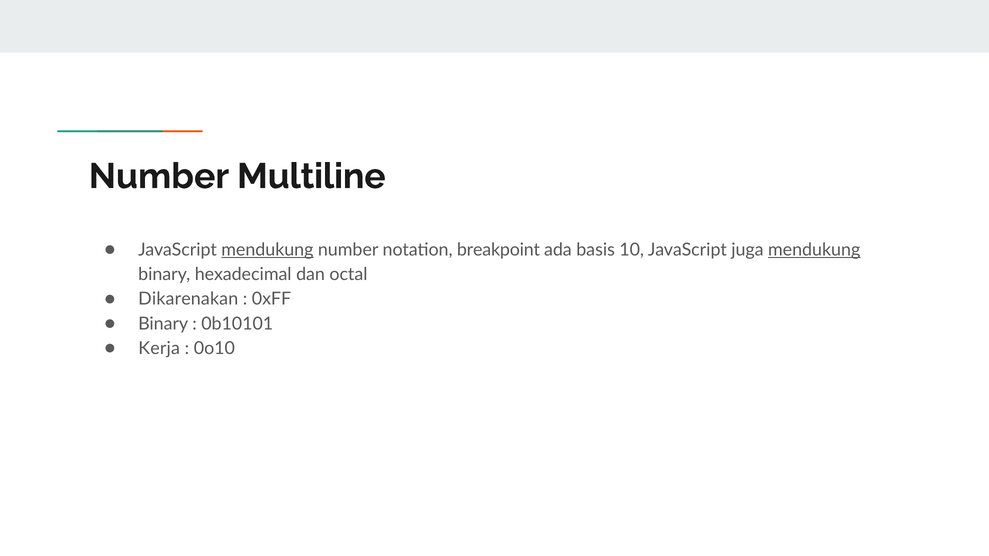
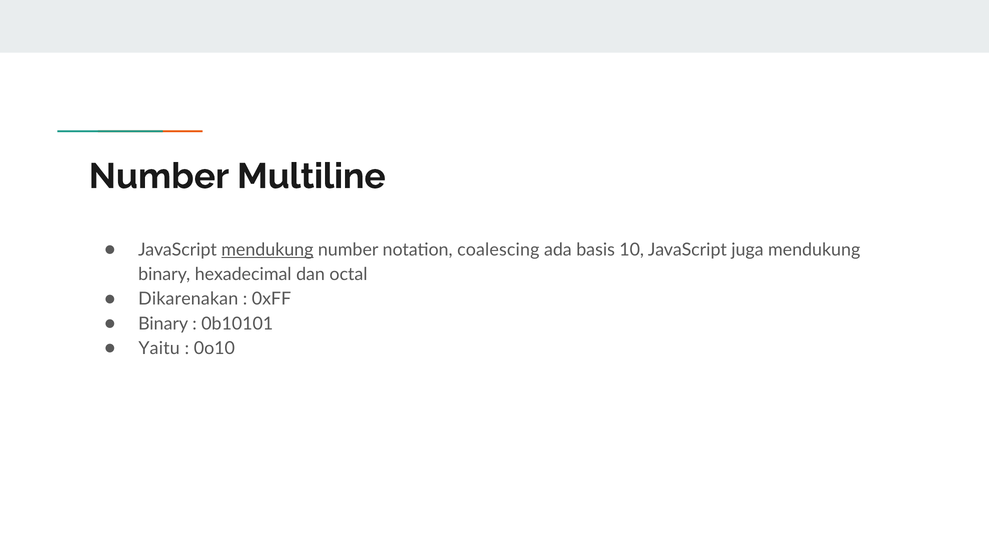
breakpoint: breakpoint -> coalescing (498, 250)
mendukung underline: present -> none (814, 250)
Kerja: Kerja -> Yaitu (159, 349)
